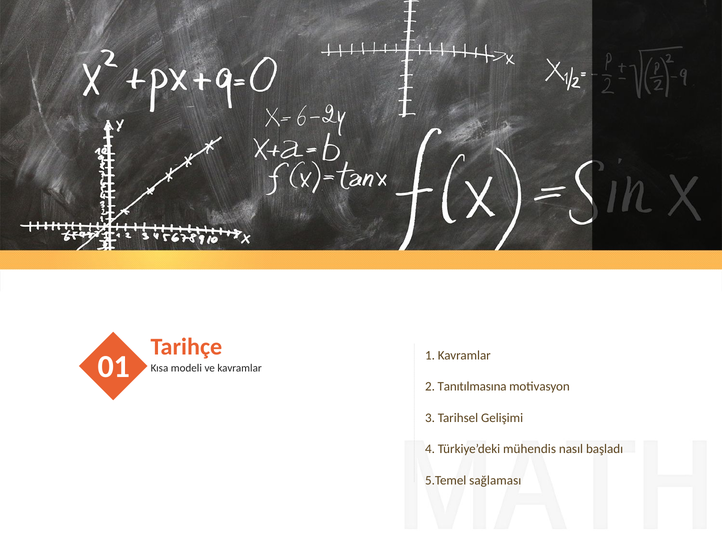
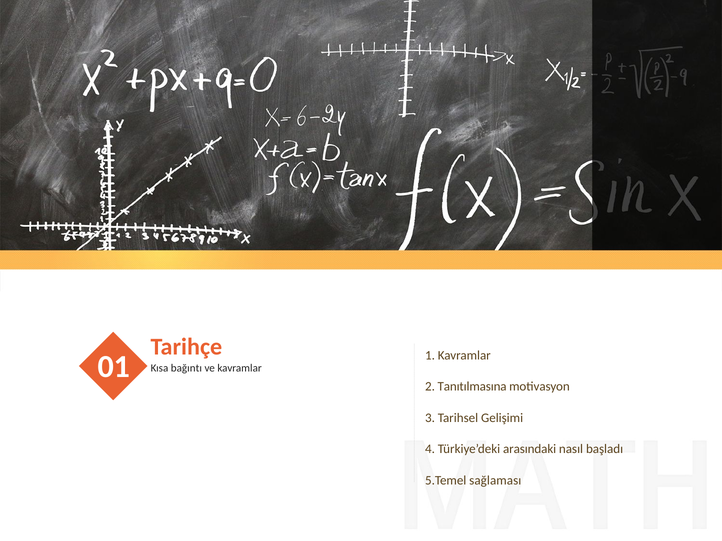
modeli: modeli -> bağıntı (186, 368)
mühendis: mühendis -> arasındaki (530, 450)
